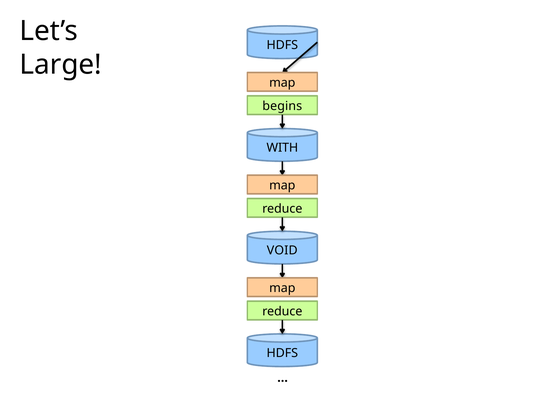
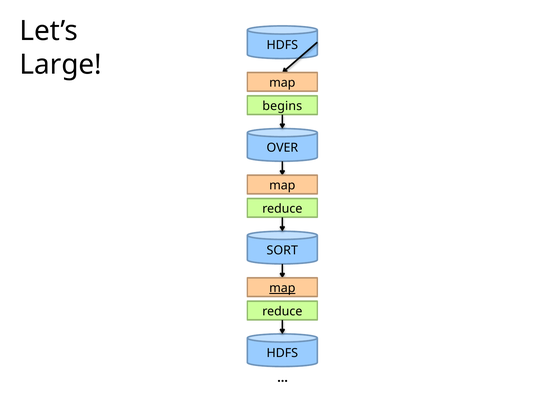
WITH: WITH -> OVER (282, 148)
VOID: VOID -> SORT (282, 250)
map underline: none -> present (282, 288)
